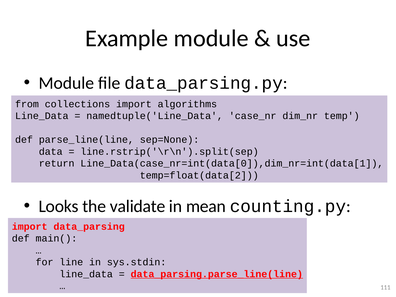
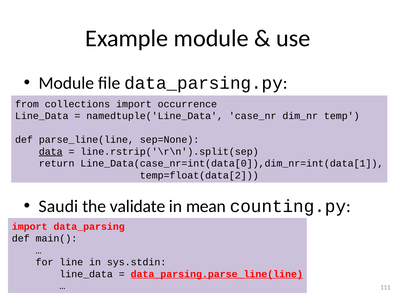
algorithms: algorithms -> occurrence (187, 104)
data underline: none -> present (51, 152)
Looks: Looks -> Saudi (58, 206)
